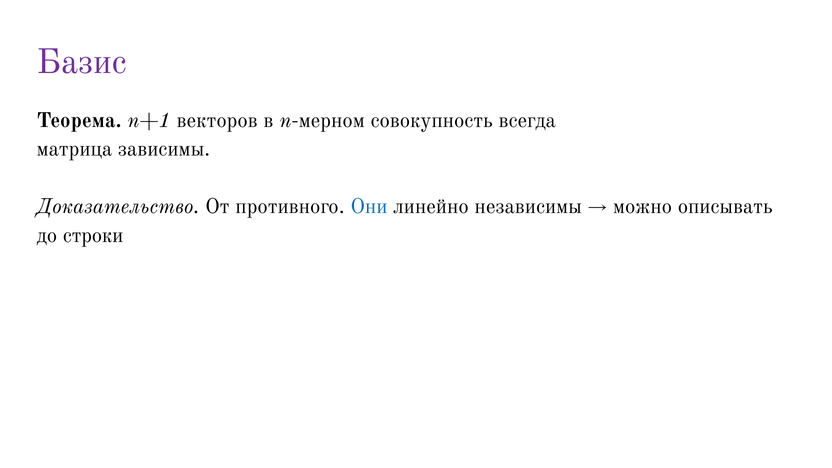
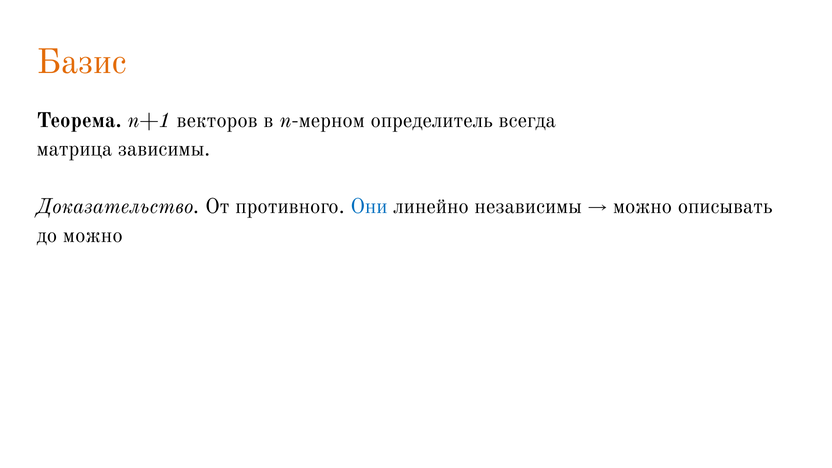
Базис colour: purple -> orange (82, 62)
совокупность: совокупность -> определитель (432, 120)
до строки: строки -> можно (93, 235)
